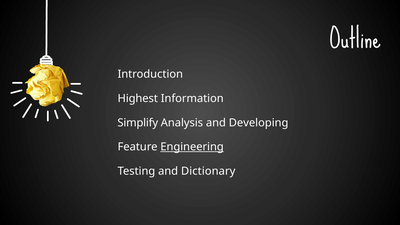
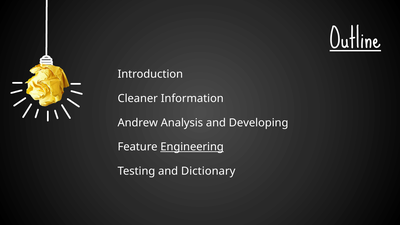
Outline underline: none -> present (355, 39)
Highest: Highest -> Cleaner (138, 98)
Simplify: Simplify -> Andrew (138, 123)
